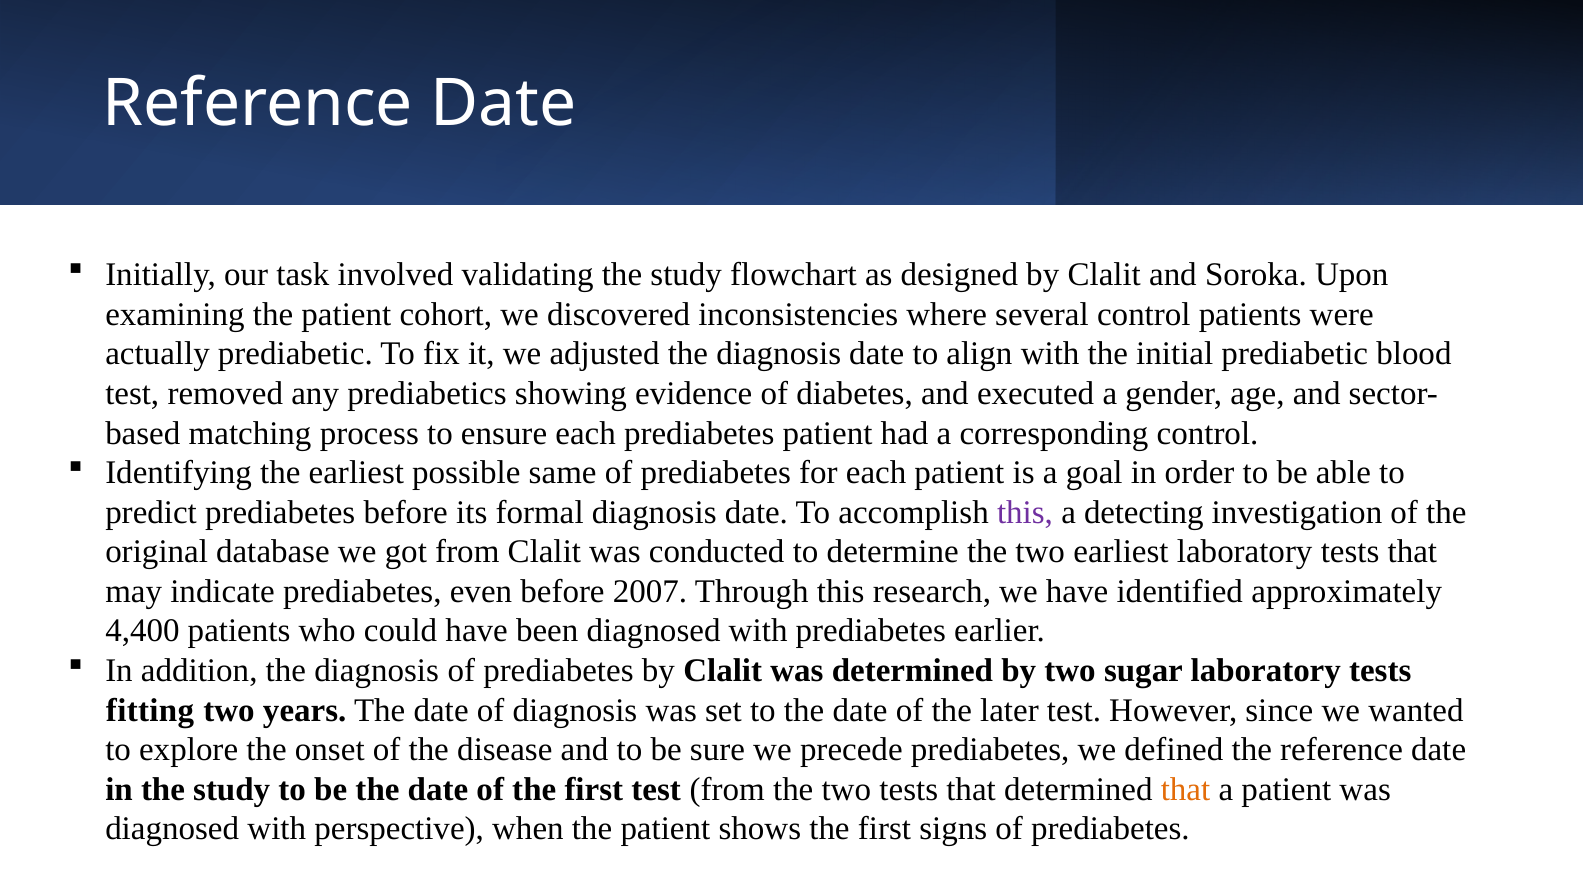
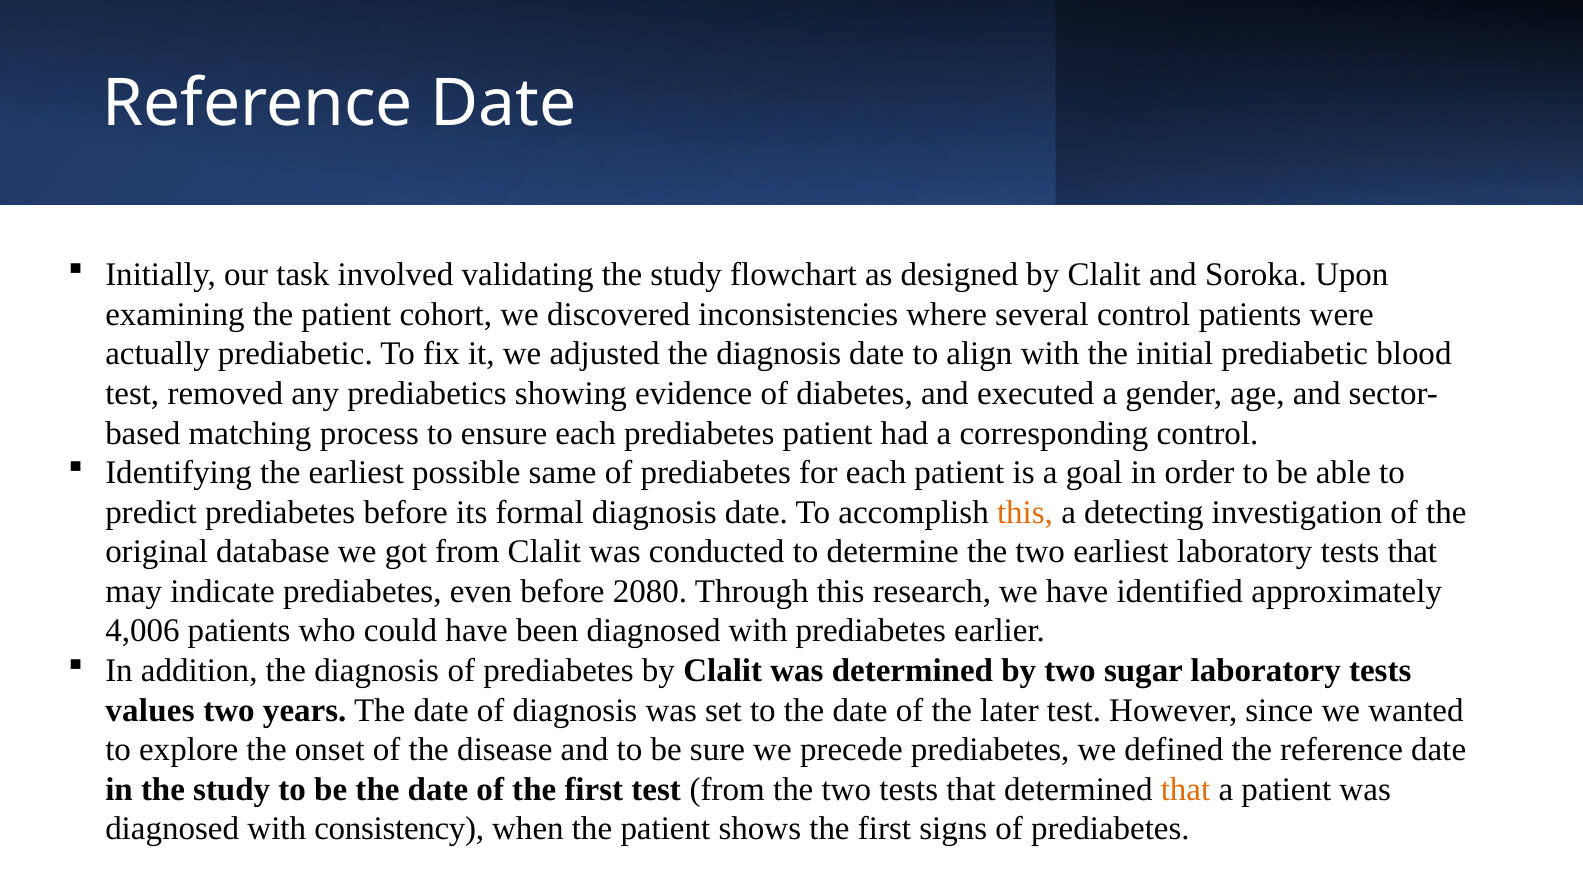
this colour: purple -> orange (1025, 513)
2007: 2007 -> 2080 (650, 592)
4,400: 4,400 -> 4,006 (142, 631)
fitting: fitting -> values (150, 711)
perspective: perspective -> consistency (399, 829)
